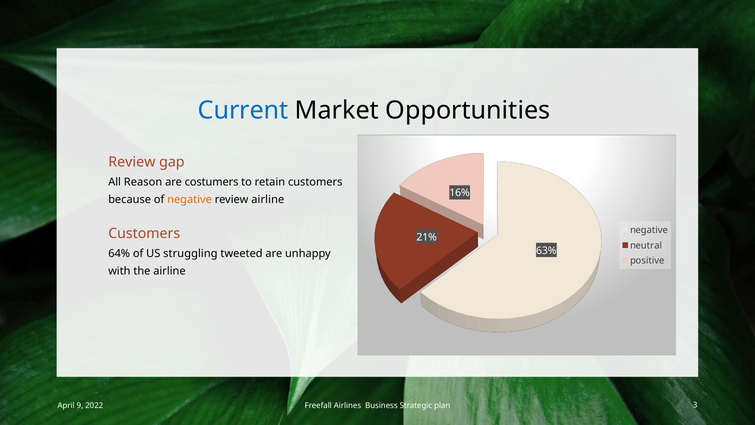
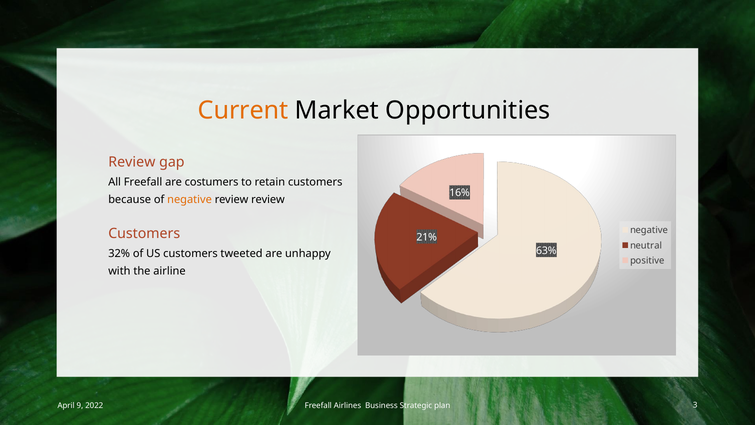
Current colour: blue -> orange (243, 110)
All Reason: Reason -> Freefall (143, 182)
review airline: airline -> review (268, 199)
64%: 64% -> 32% (119, 254)
US struggling: struggling -> customers (190, 254)
